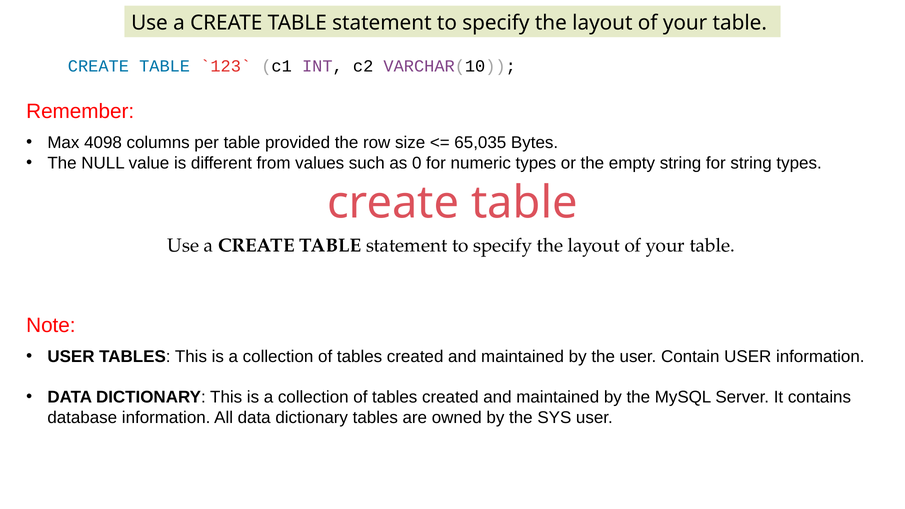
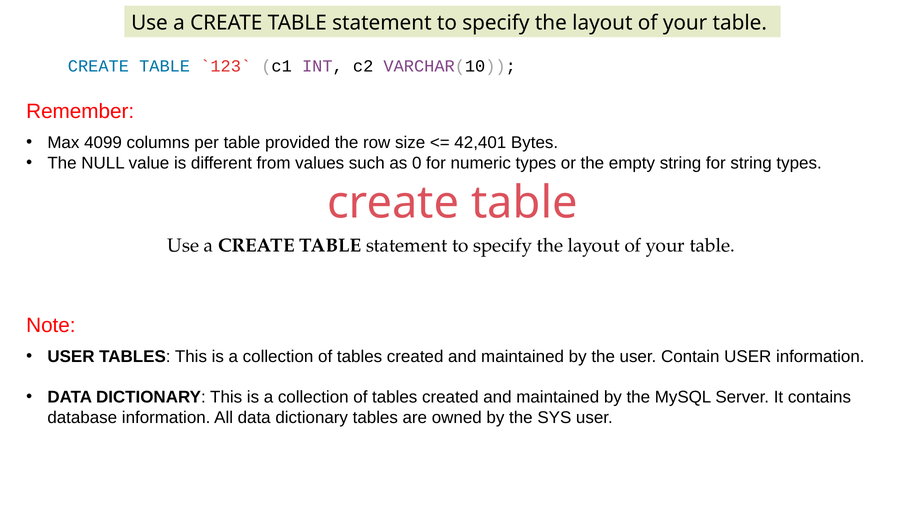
4098: 4098 -> 4099 (103, 143)
65,035: 65,035 -> 42,401 (480, 143)
